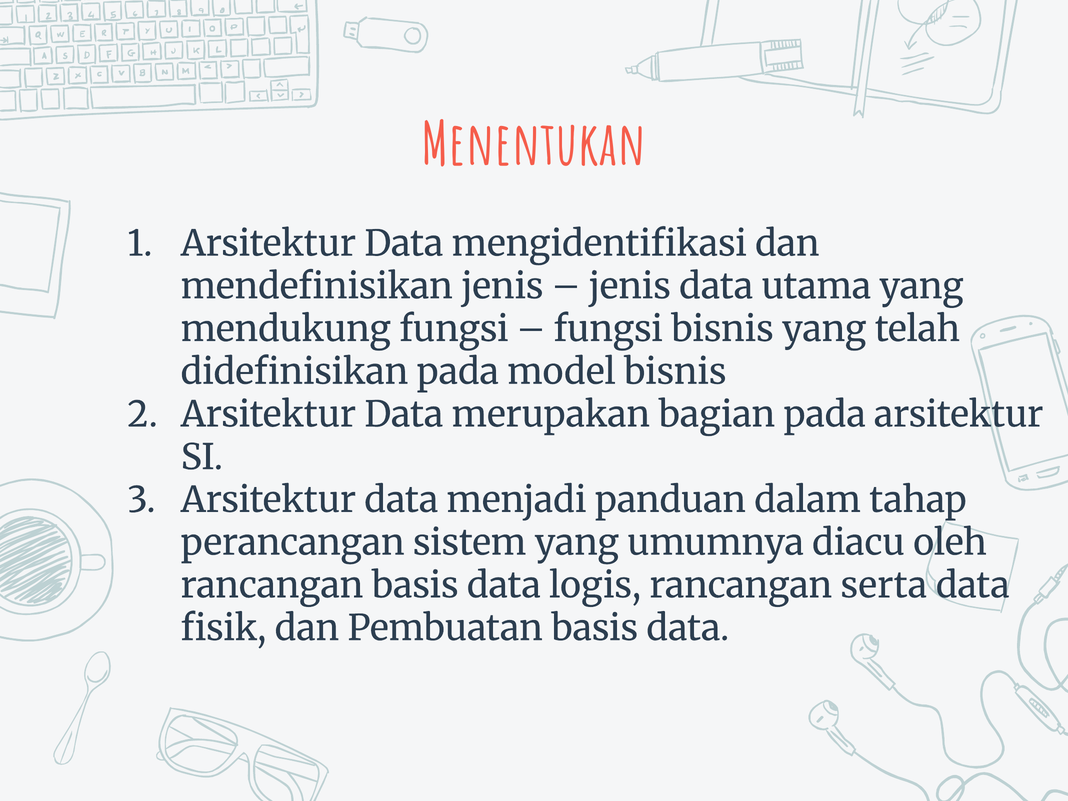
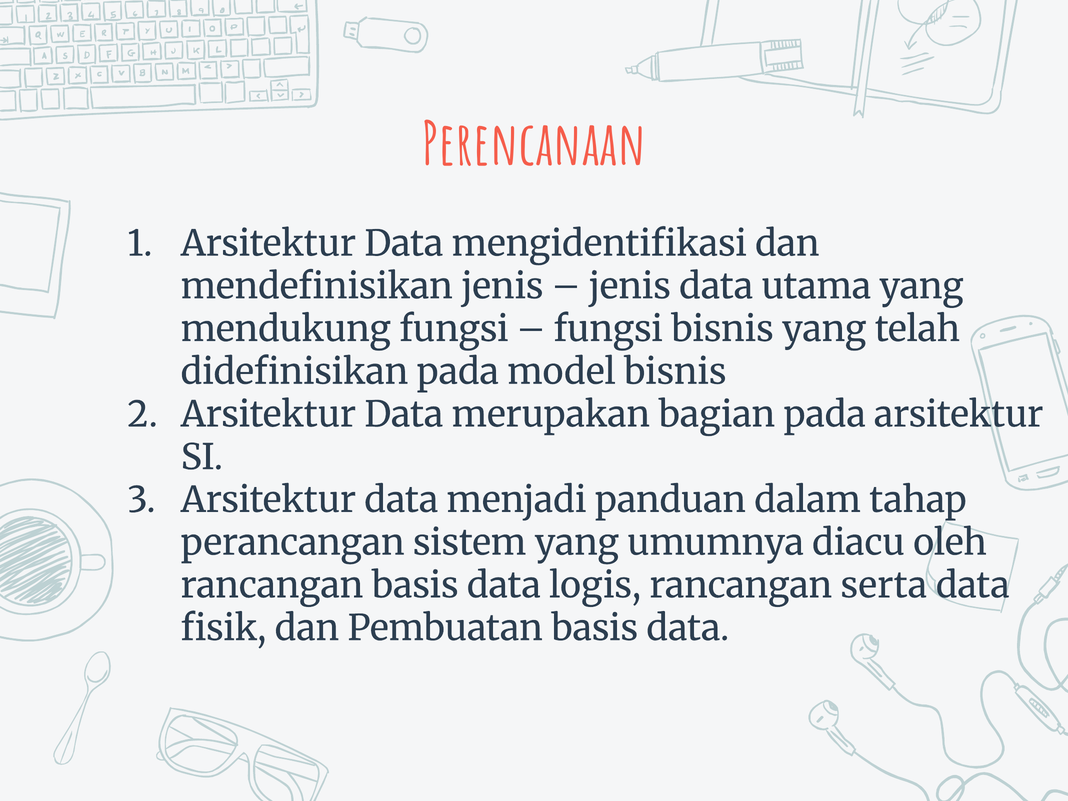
Menentukan: Menentukan -> Perencanaan (534, 146)
